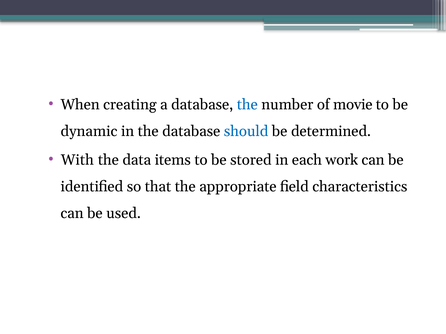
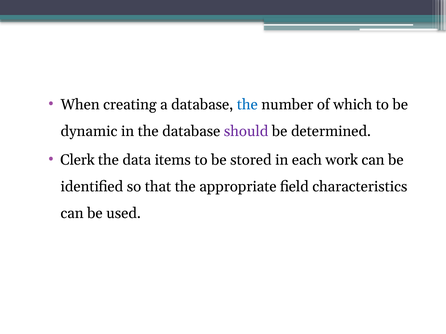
movie: movie -> which (353, 105)
should colour: blue -> purple (246, 131)
With: With -> Clerk (78, 160)
